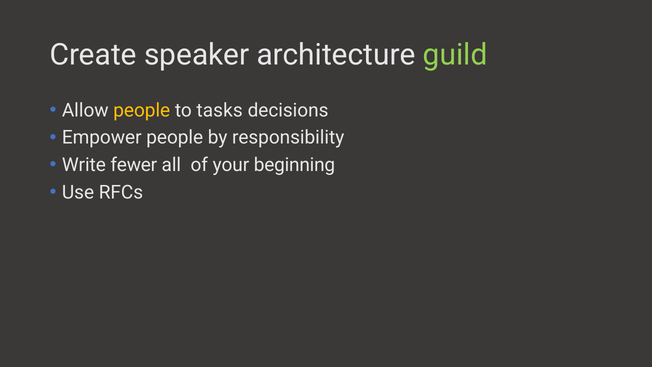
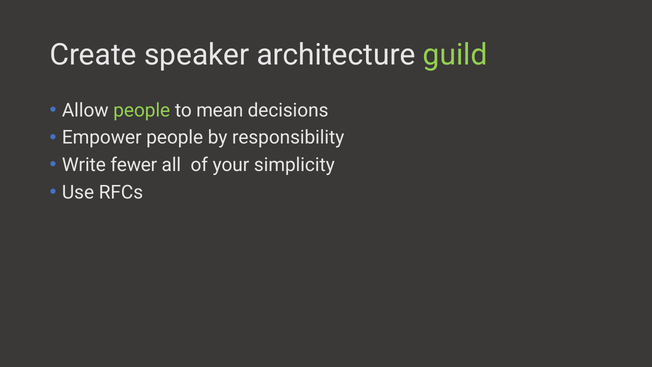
people colour: yellow -> light green (142, 110)
tasks: tasks -> mean (220, 110)
beginning: beginning -> simplicity (294, 165)
